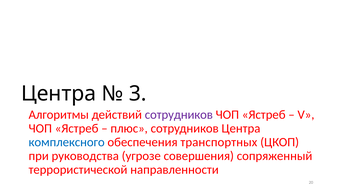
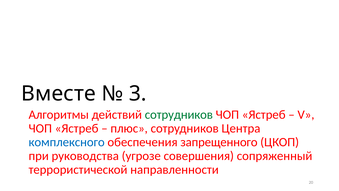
Центра: Центра -> Вместе (58, 93)
сотрудников colour: purple -> green (179, 114)
транспортных: транспортных -> запрещенного (219, 142)
